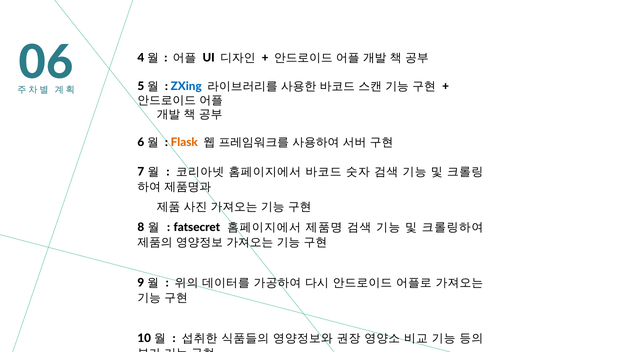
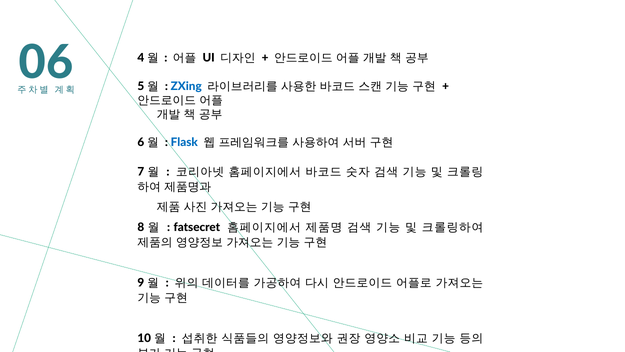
Flask colour: orange -> blue (184, 142)
